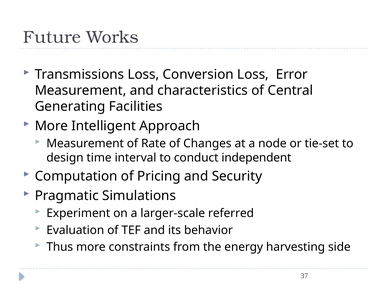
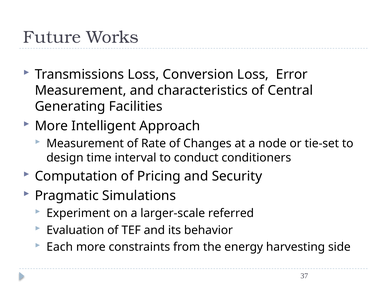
independent: independent -> conditioners (256, 158)
Thus: Thus -> Each (60, 247)
